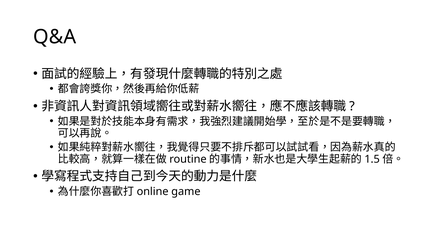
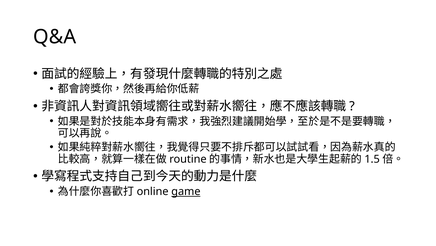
game underline: none -> present (186, 191)
